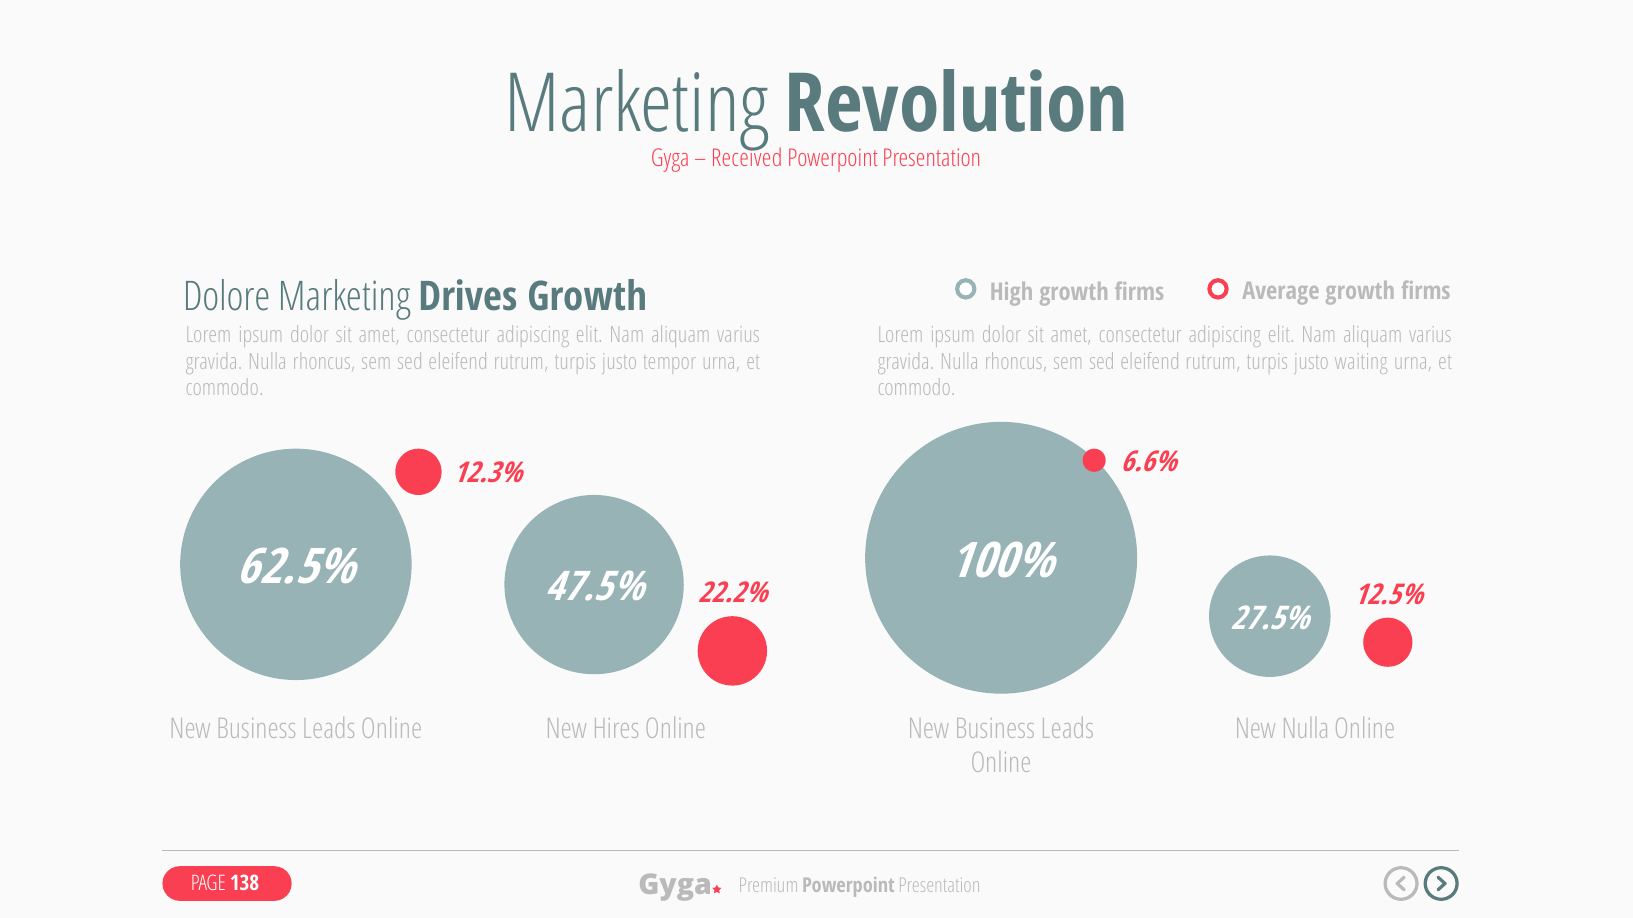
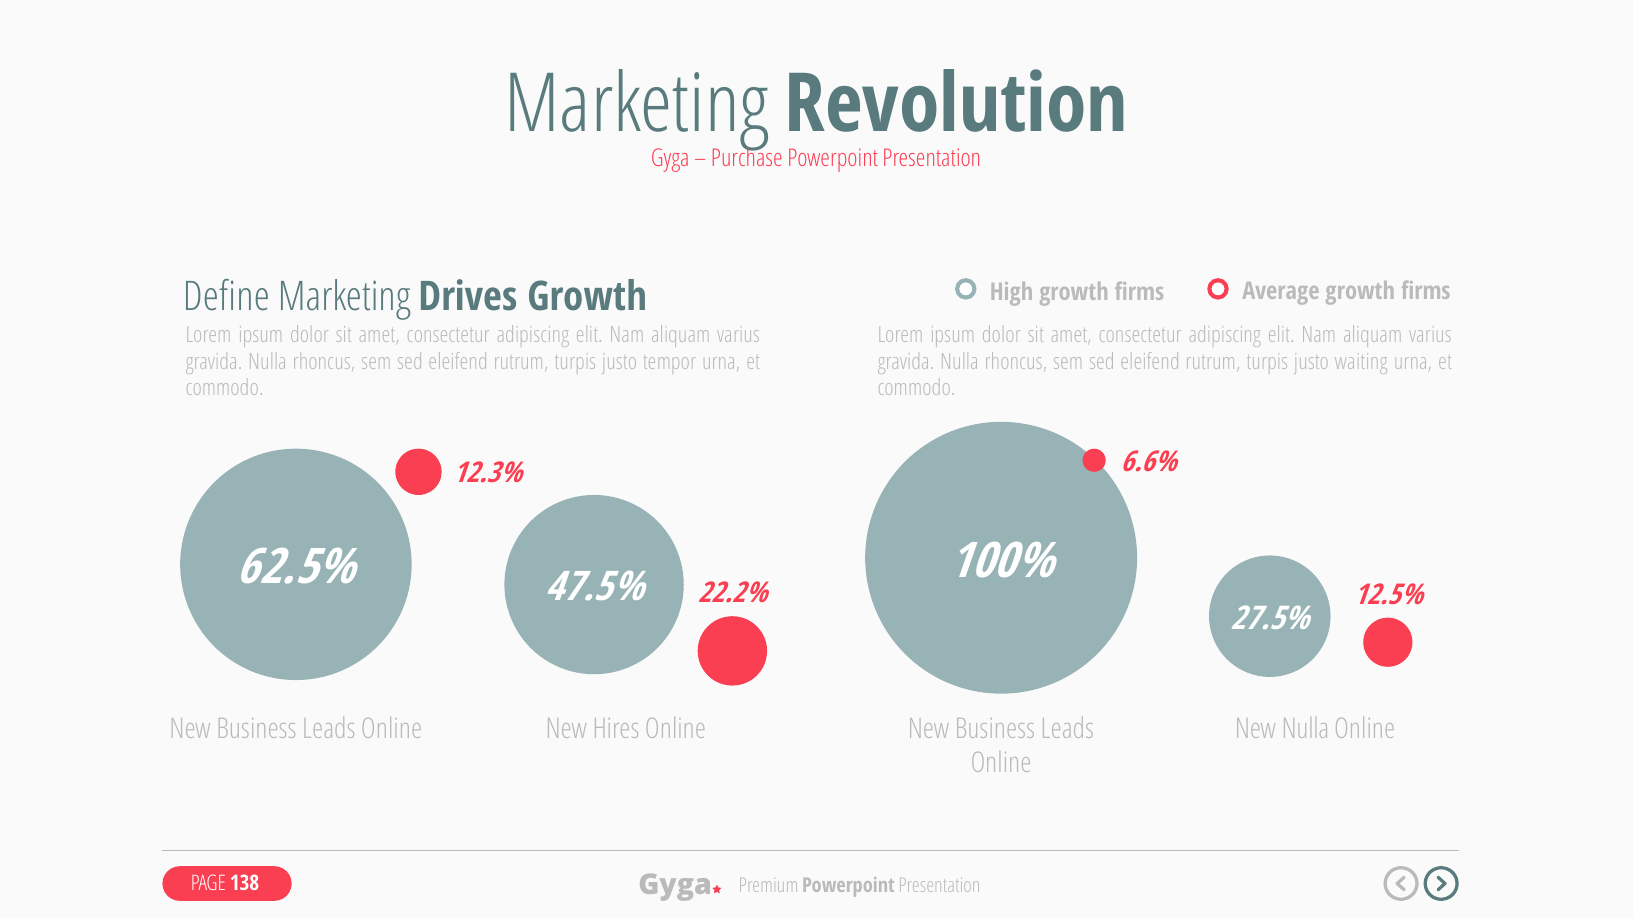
Received: Received -> Purchase (747, 159)
Dolore: Dolore -> Define (226, 297)
